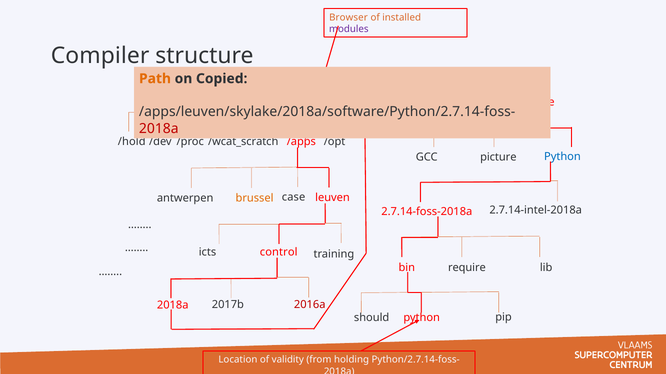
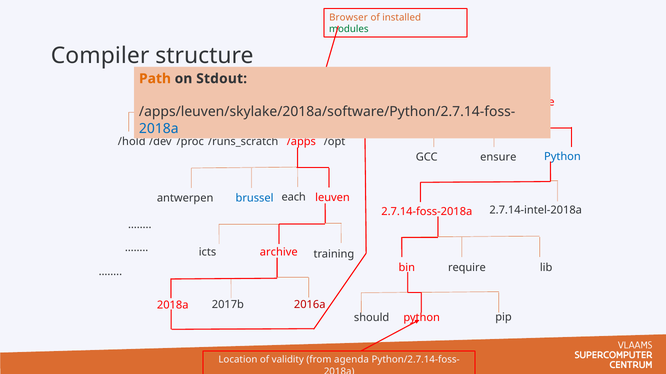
modules colour: purple -> green (349, 29)
Copied: Copied -> Stdout (222, 79)
2018a colour: red -> blue (159, 129)
/wcat_scratch: /wcat_scratch -> /runs_scratch (243, 142)
picture: picture -> ensure (498, 157)
case: case -> each (294, 197)
brussel colour: orange -> blue (255, 198)
control: control -> archive (279, 252)
holding: holding -> agenda (351, 360)
